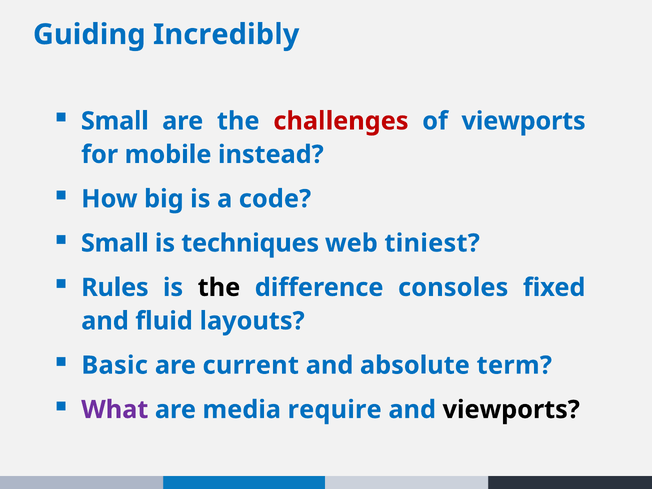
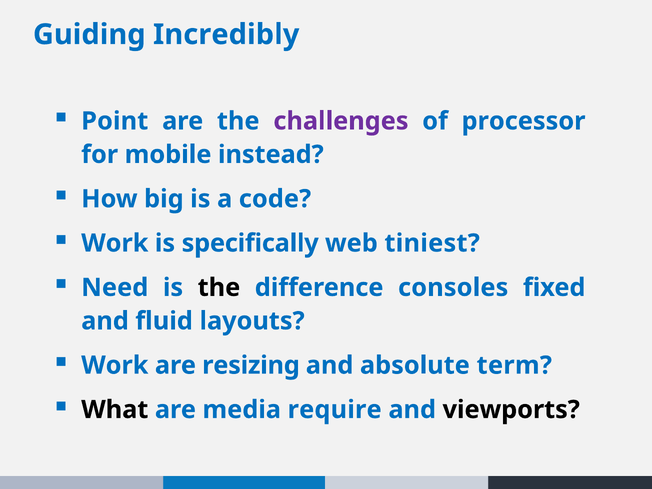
Small: Small -> Point (115, 121)
challenges colour: red -> purple (341, 121)
of viewports: viewports -> processor (524, 121)
Small: Small -> Work (115, 243)
techniques: techniques -> specifically (250, 243)
Rules: Rules -> Need (115, 288)
Basic: Basic -> Work (115, 365)
current: current -> resizing (251, 365)
What colour: purple -> black (115, 410)
